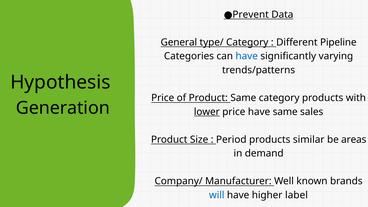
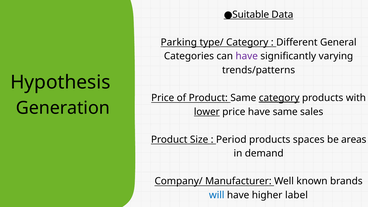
Prevent: Prevent -> Suitable (251, 15)
General: General -> Parking (179, 42)
Pipeline: Pipeline -> General (338, 42)
have colour: blue -> purple (247, 56)
category underline: none -> present (279, 98)
similar: similar -> spaces (309, 140)
